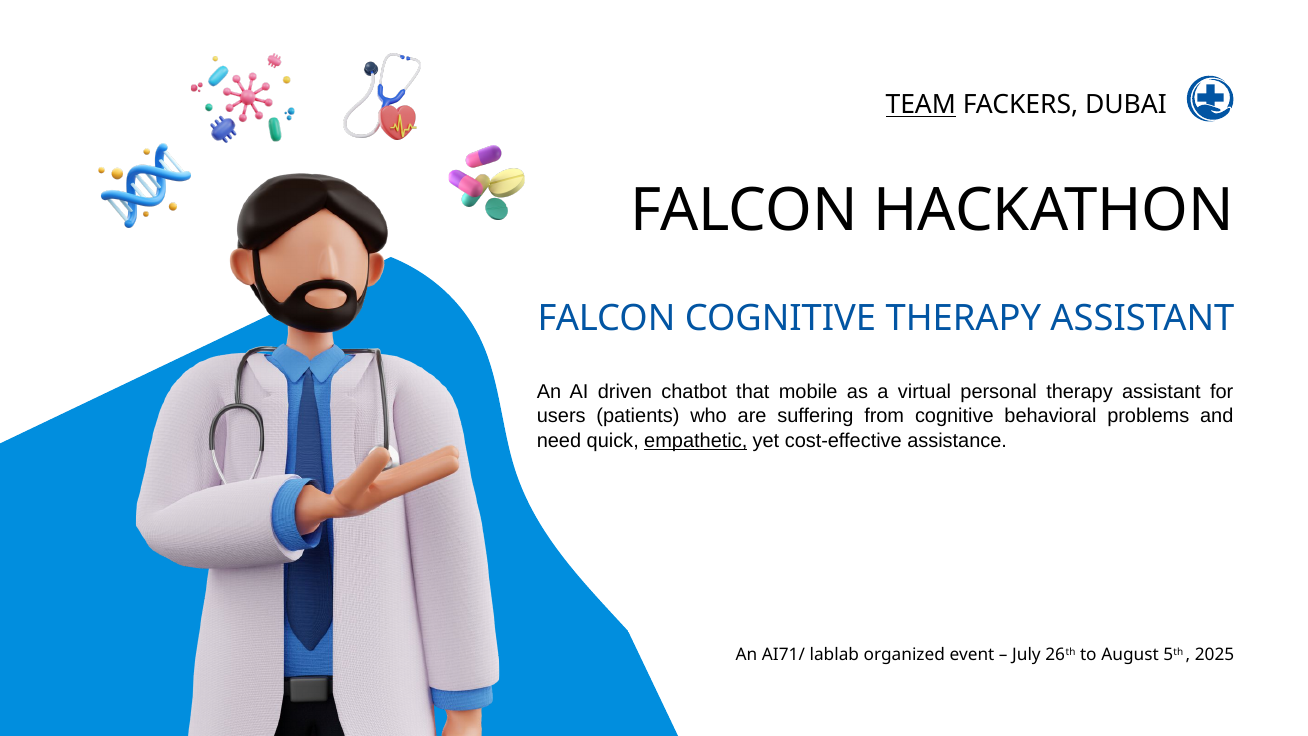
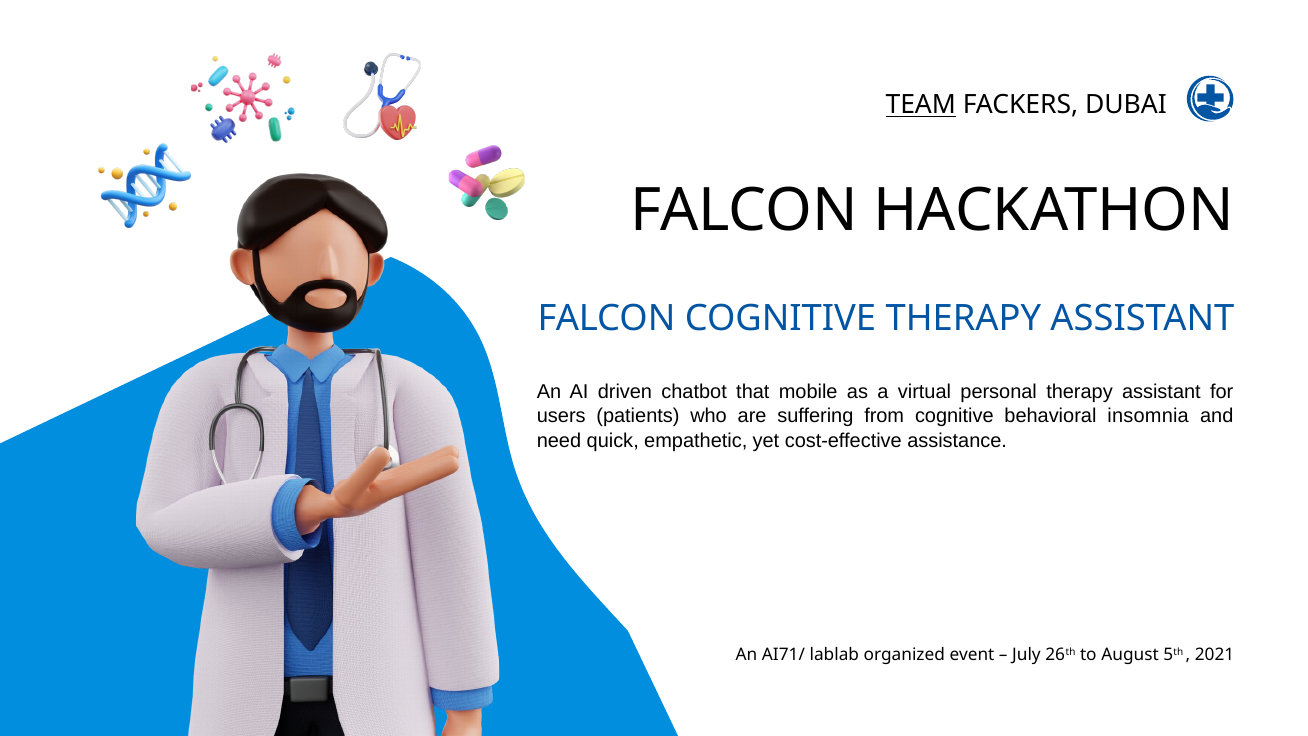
problems: problems -> insomnia (1148, 416)
empathetic underline: present -> none (696, 440)
2025: 2025 -> 2021 (1215, 655)
